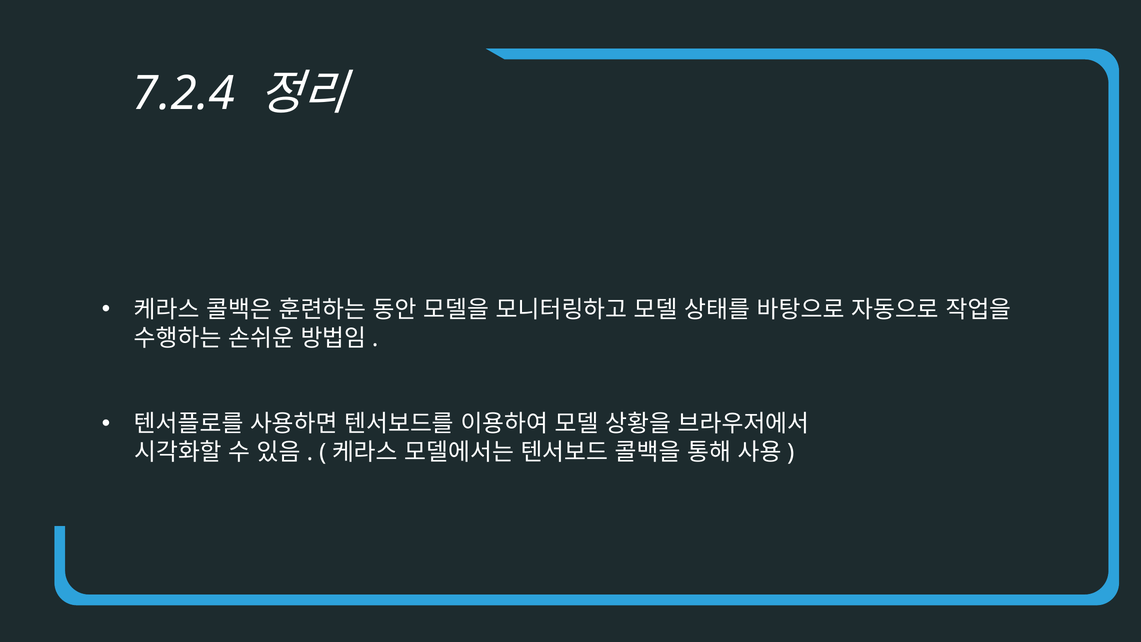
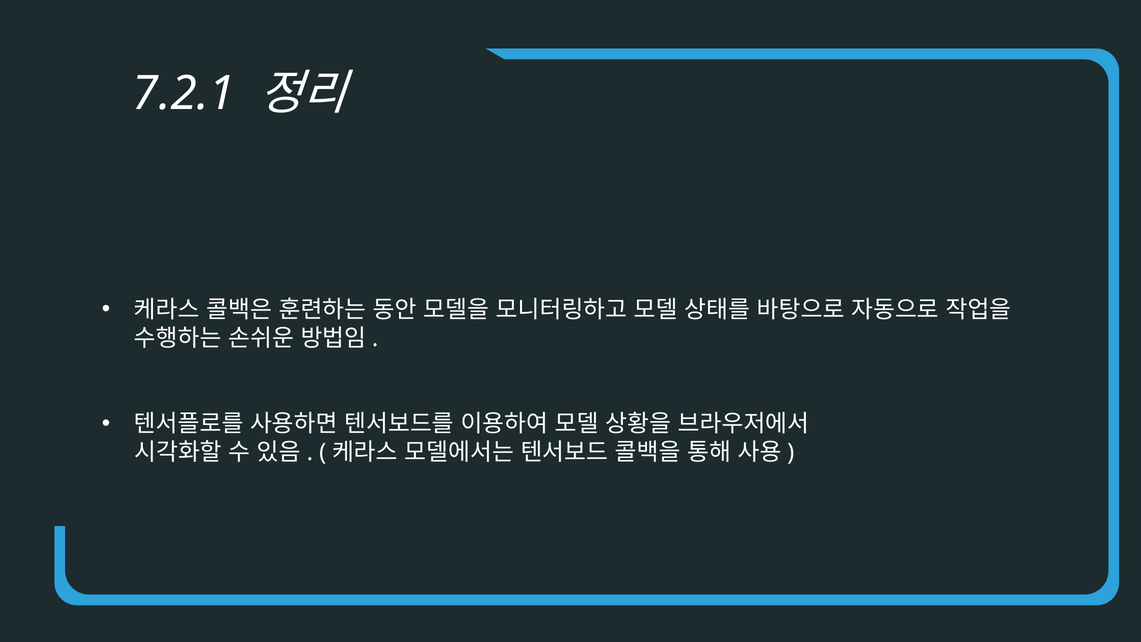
7.2.4: 7.2.4 -> 7.2.1 (184, 93)
